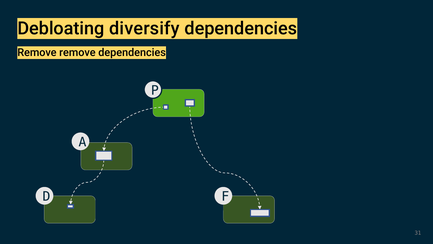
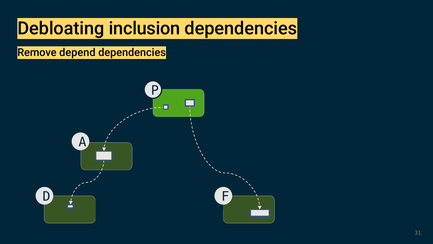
diversify: diversify -> inclusion (145, 29)
Remove remove: remove -> depend (77, 53)
